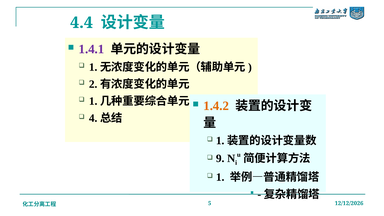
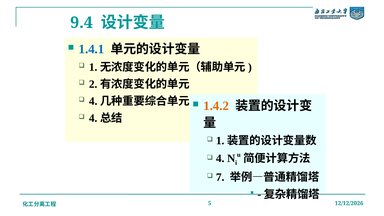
4.4: 4.4 -> 9.4 (82, 23)
1.4.1 colour: purple -> blue (91, 49)
1: 1 -> 4 (93, 101)
9: 9 -> 4 (220, 158)
1: 1 -> 7 (220, 177)
